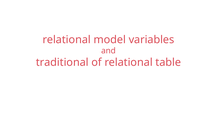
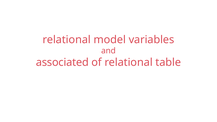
traditional: traditional -> associated (62, 62)
